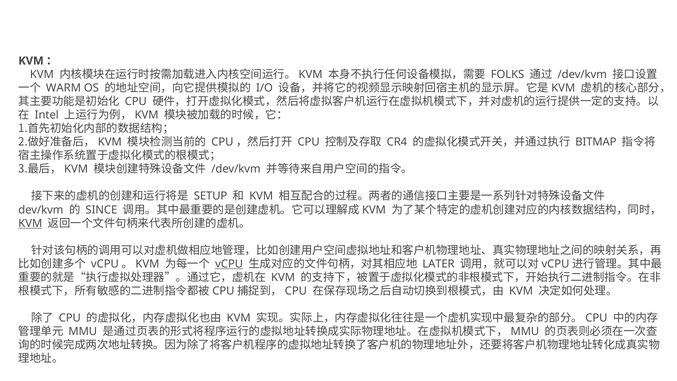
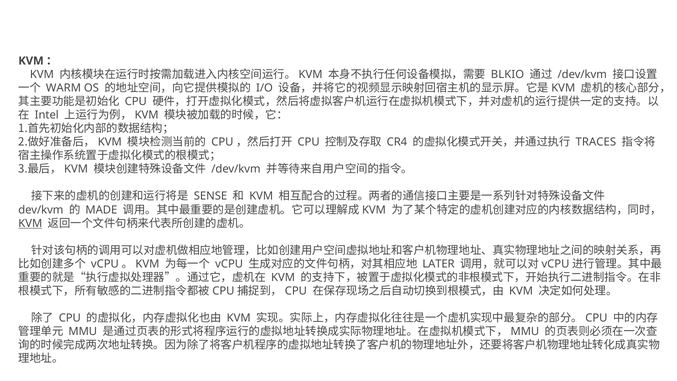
FOLKS: FOLKS -> BLKIO (507, 74)
BITMAP: BITMAP -> TRACES (596, 142)
SETUP: SETUP -> SENSE (211, 196)
SINCE: SINCE -> MADE (101, 210)
vCPU underline: present -> none (229, 264)
